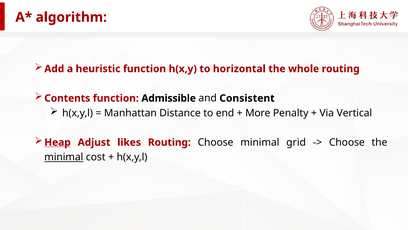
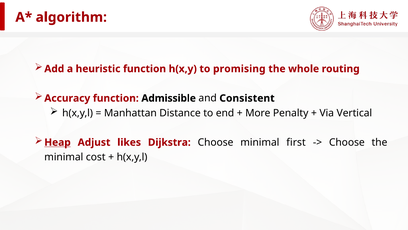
horizontal: horizontal -> promising (239, 69)
Contents: Contents -> Accuracy (67, 98)
likes Routing: Routing -> Dijkstra (169, 142)
grid: grid -> first (296, 142)
minimal underline: present -> none (64, 157)
